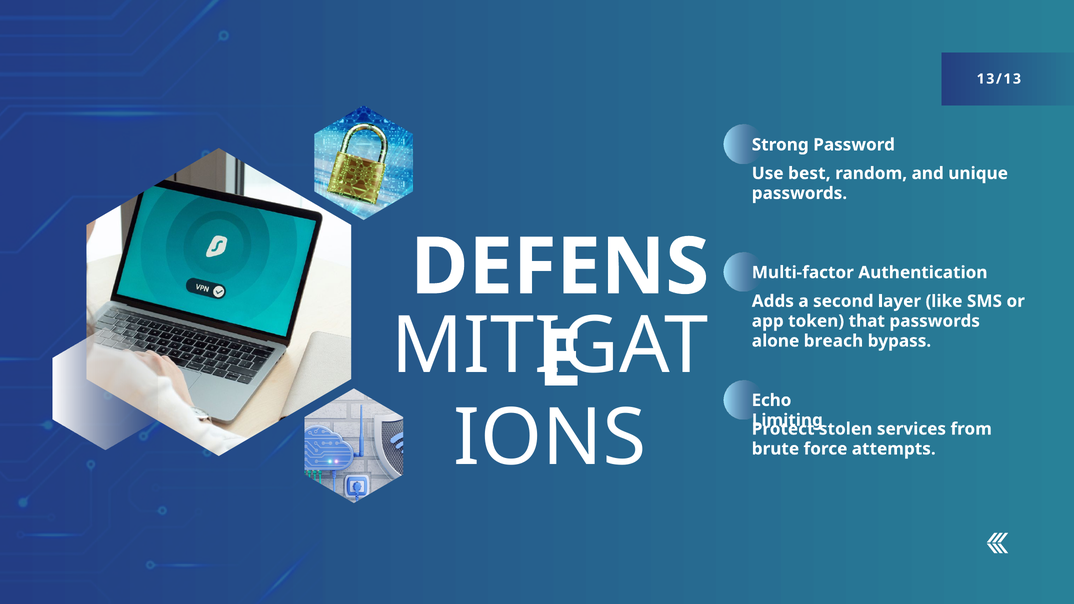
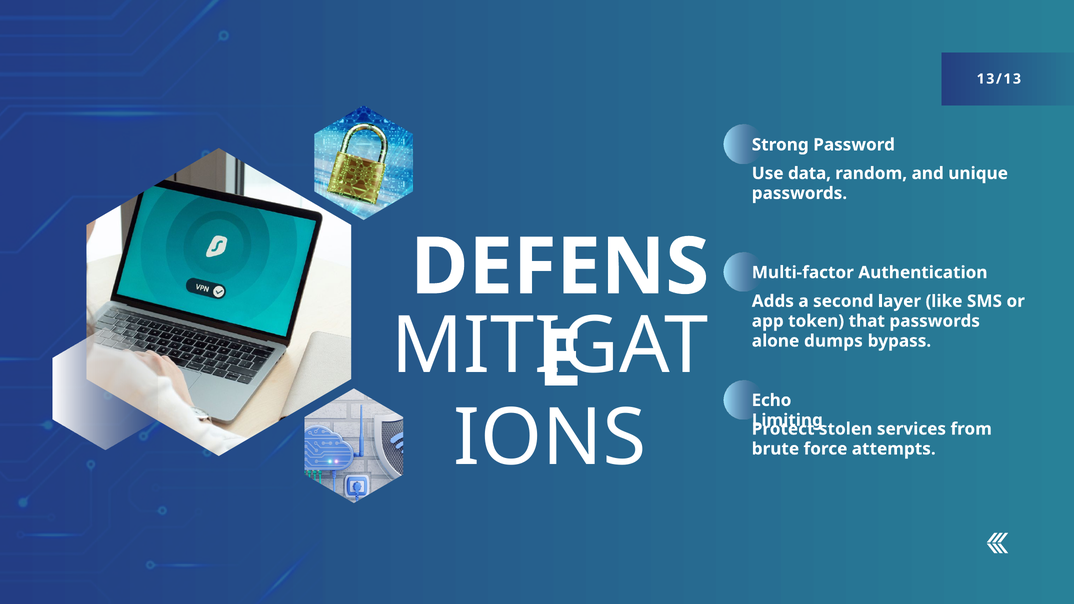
best: best -> data (809, 173)
breach: breach -> dumps (833, 341)
